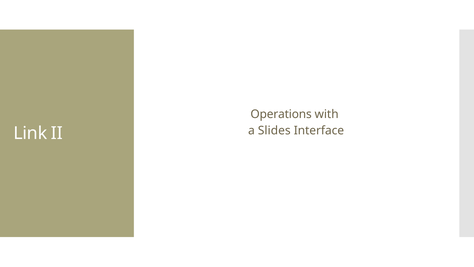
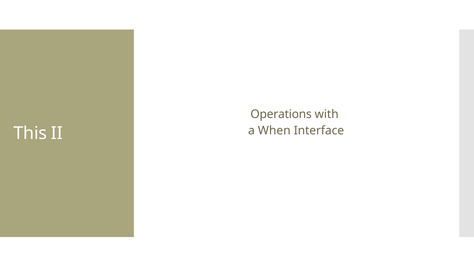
Slides: Slides -> When (274, 130)
Link: Link -> This (30, 133)
